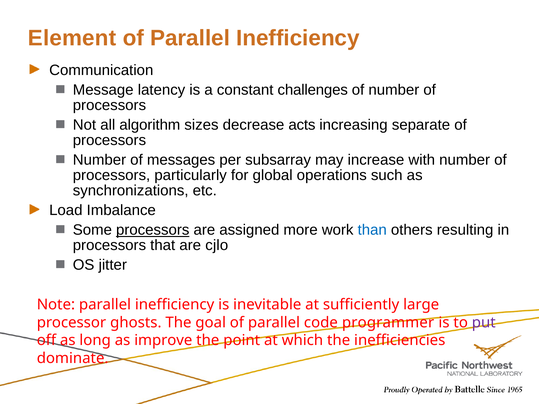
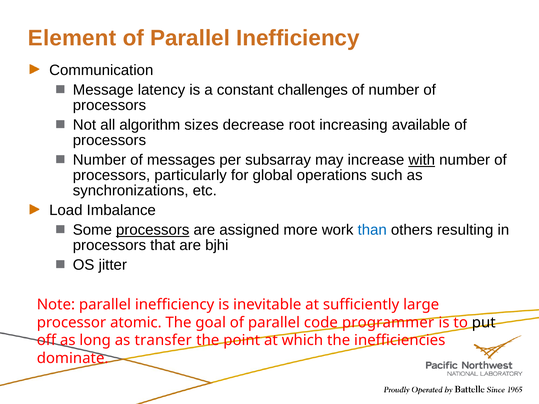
acts: acts -> root (302, 125)
separate: separate -> available (421, 125)
with underline: none -> present (422, 160)
cjlo: cjlo -> bjhi (217, 245)
ghosts: ghosts -> atomic (136, 323)
put colour: purple -> black (484, 323)
improve: improve -> transfer (163, 341)
